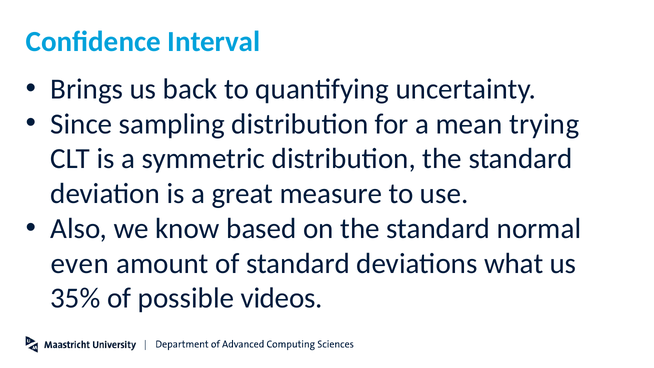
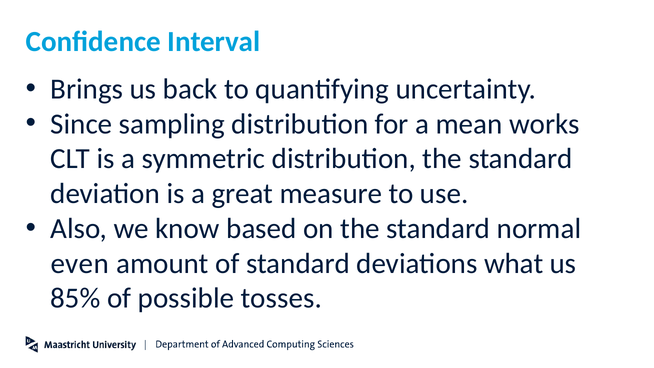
trying: trying -> works (544, 124)
35%: 35% -> 85% (75, 298)
videos: videos -> tosses (281, 298)
